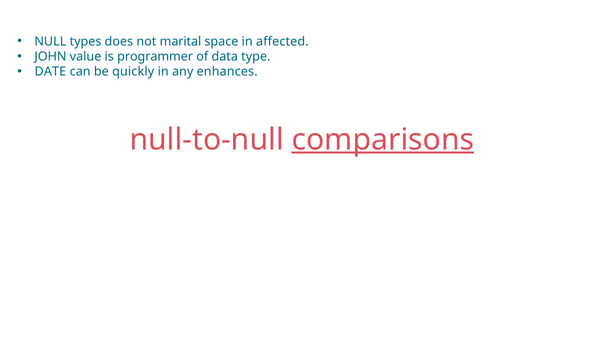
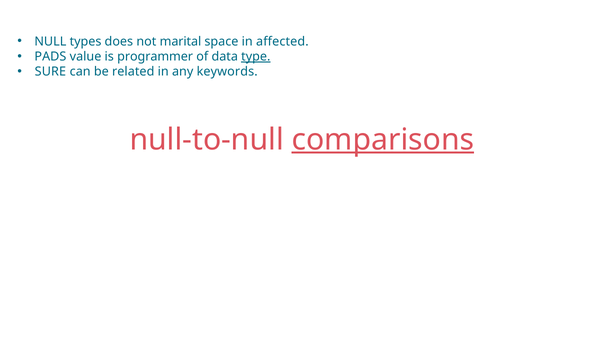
JOHN: JOHN -> PADS (50, 57)
type underline: none -> present (256, 57)
DATE: DATE -> SURE (50, 72)
quickly: quickly -> related (133, 72)
enhances: enhances -> keywords (227, 72)
